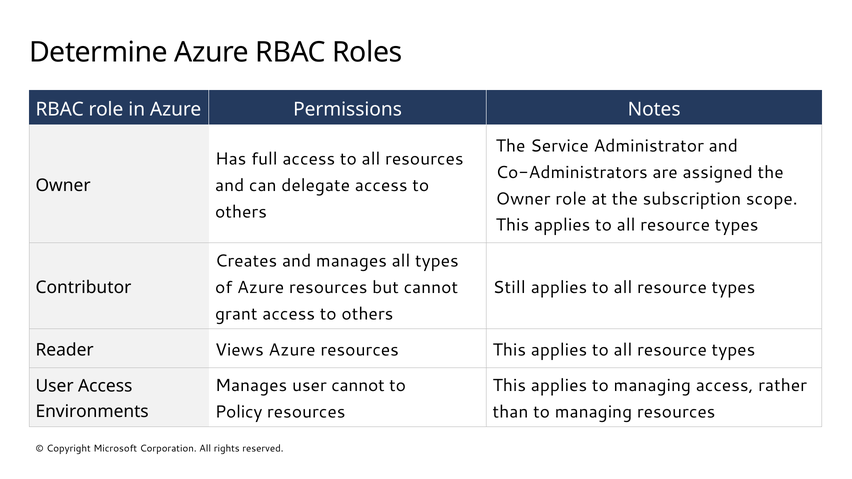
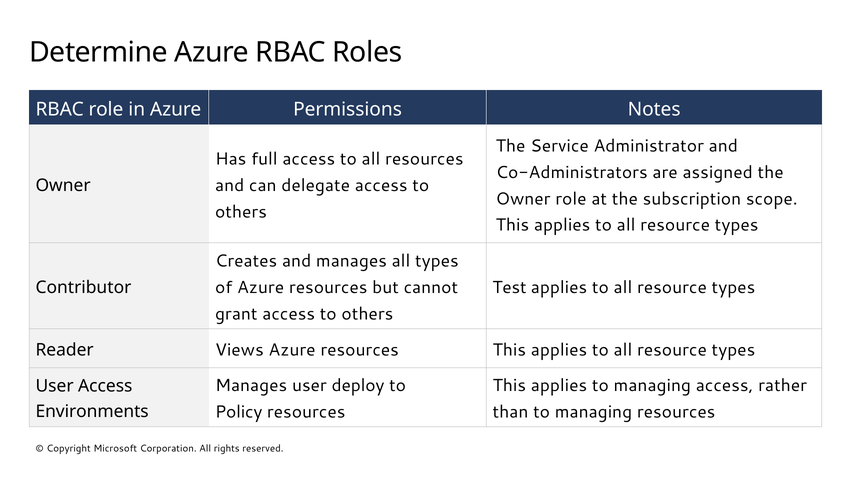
Still: Still -> Test (509, 288)
user cannot: cannot -> deploy (358, 386)
